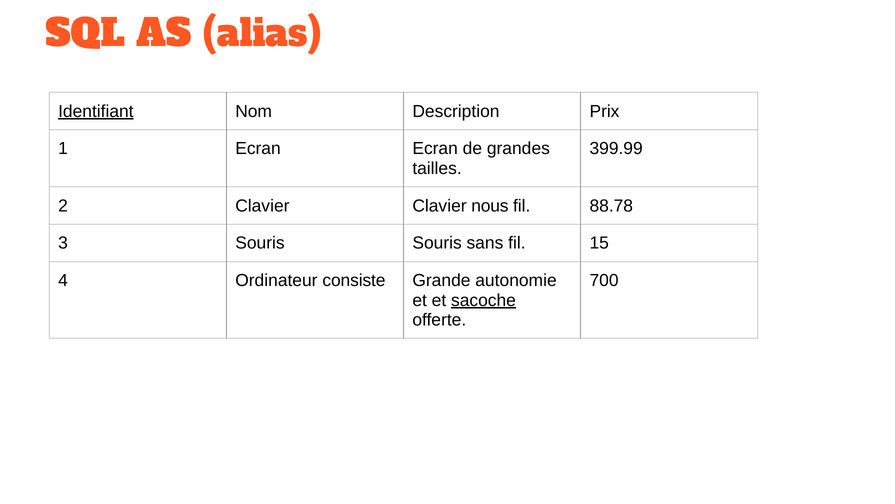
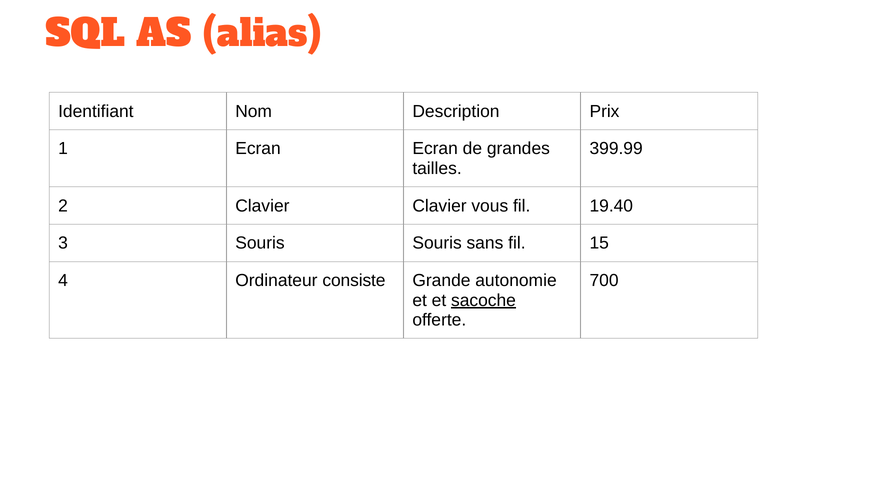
Identifiant underline: present -> none (96, 111)
nous: nous -> vous (490, 206)
88.78: 88.78 -> 19.40 (611, 206)
